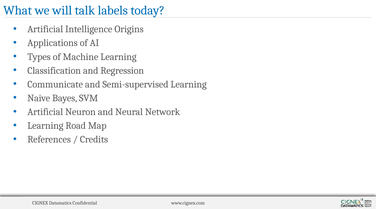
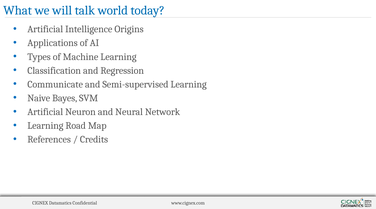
labels: labels -> world (113, 10)
